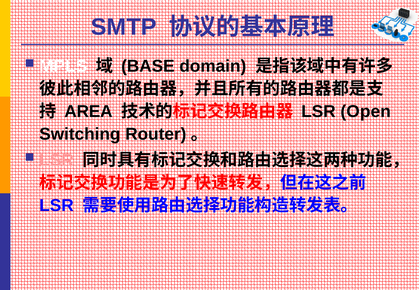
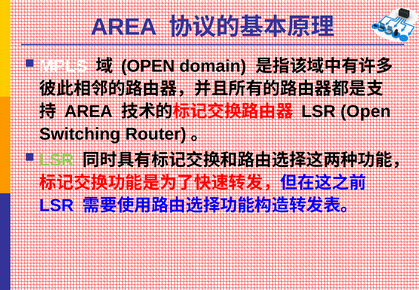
SMTP: SMTP -> AREA (124, 27)
BASE: BASE -> OPEN (148, 66)
LSR colour: pink -> light green (57, 160)
